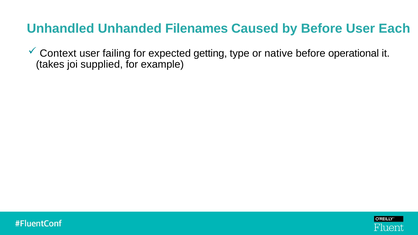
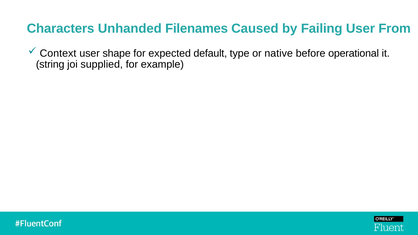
Unhandled: Unhandled -> Characters (61, 28)
by Before: Before -> Failing (322, 28)
Each: Each -> From (395, 28)
failing: failing -> shape (117, 53)
getting: getting -> default (210, 53)
takes: takes -> string (50, 65)
